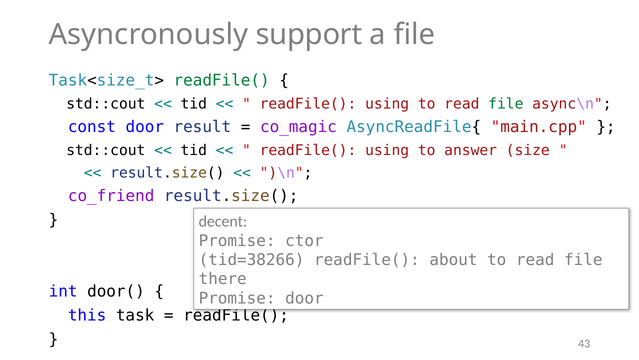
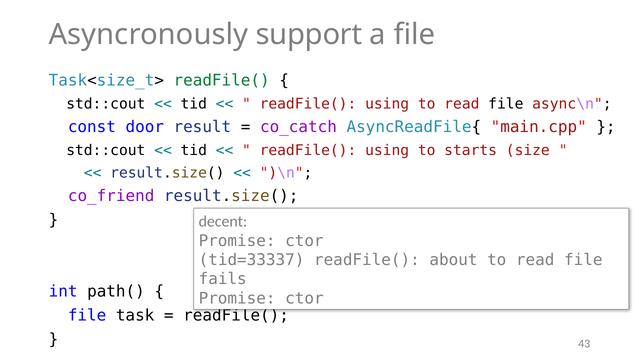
file colour: green -> black (506, 104)
co_magic: co_magic -> co_catch (298, 127)
answer: answer -> starts (471, 150)
tid=38266: tid=38266 -> tid=33337 (252, 260)
there: there -> fails (223, 279)
door(: door( -> path( (116, 291)
door: door -> ctor (304, 298)
this: this -> file (87, 315)
